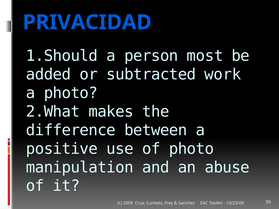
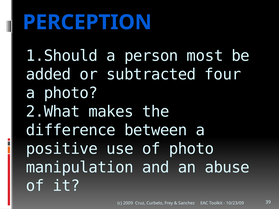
PRIVACIDAD: PRIVACIDAD -> PERCEPTION (87, 22)
work: work -> four (223, 75)
